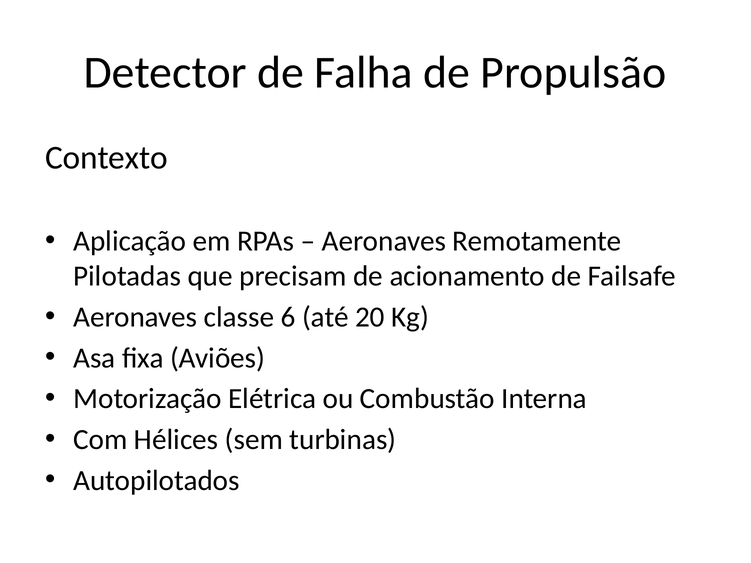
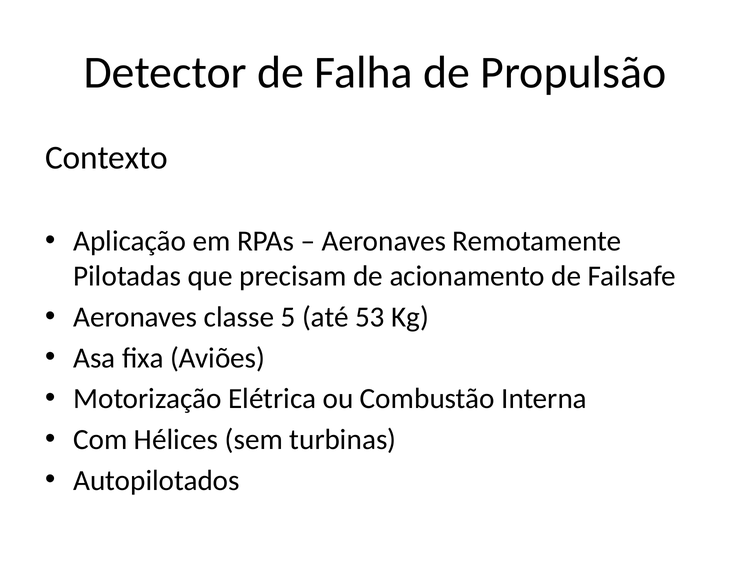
6: 6 -> 5 (288, 317)
20: 20 -> 53 (370, 317)
